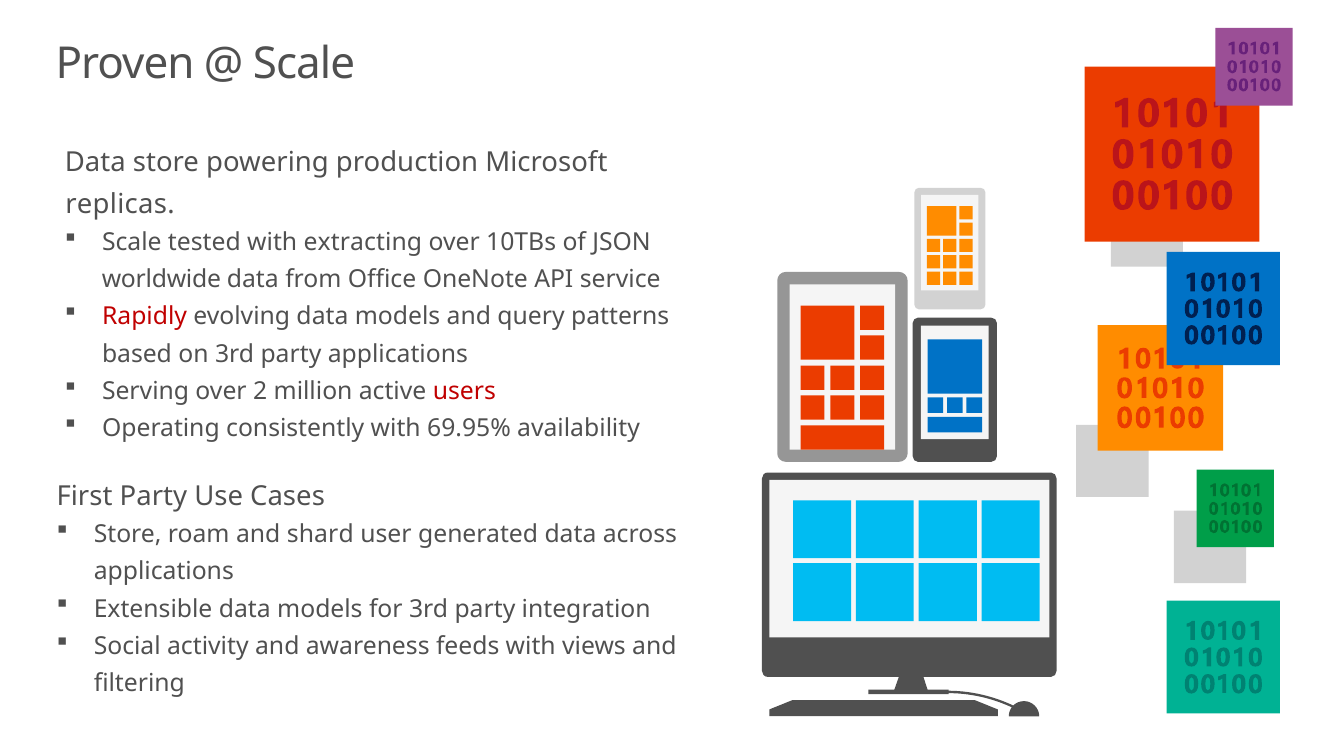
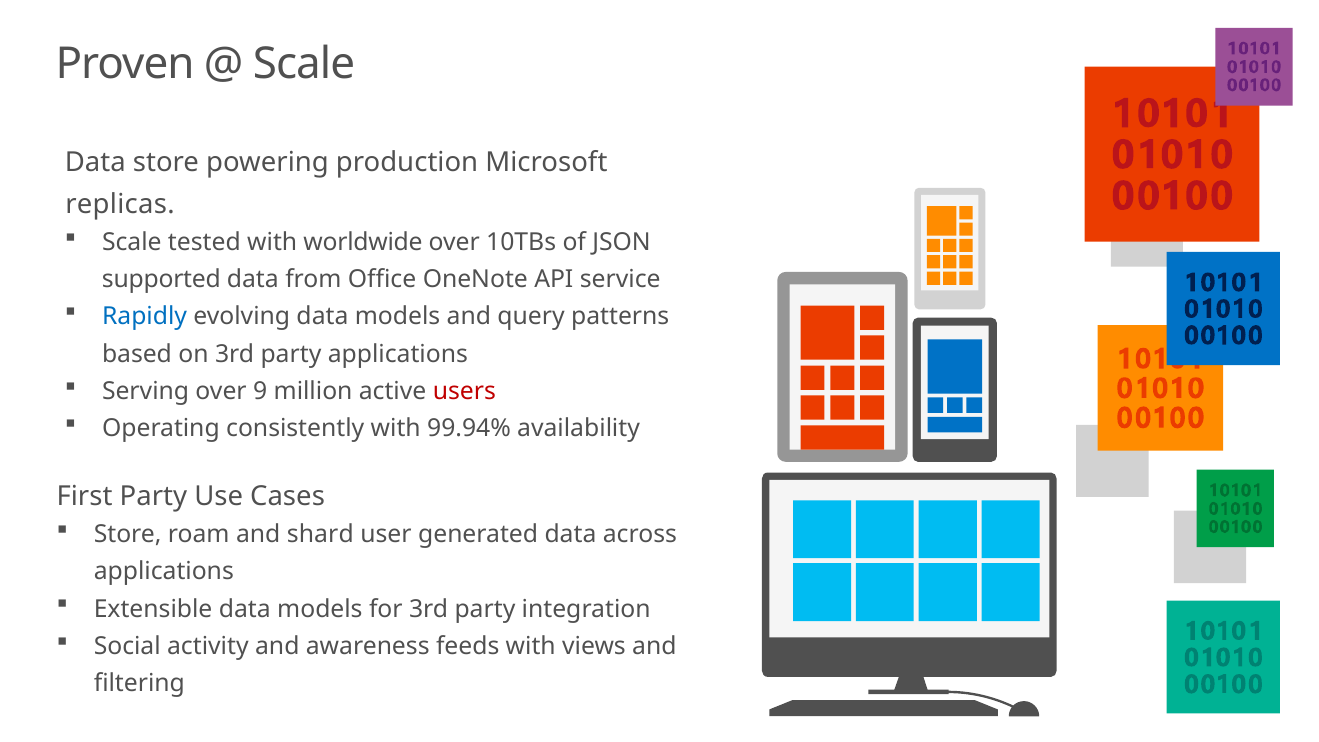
extracting: extracting -> worldwide (363, 243)
worldwide: worldwide -> supported (161, 280)
Rapidly colour: red -> blue (145, 317)
2: 2 -> 9 (260, 391)
69.95%: 69.95% -> 99.94% (469, 428)
